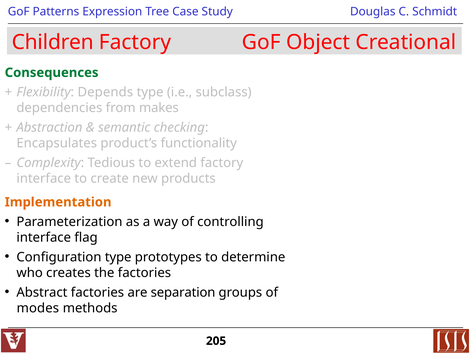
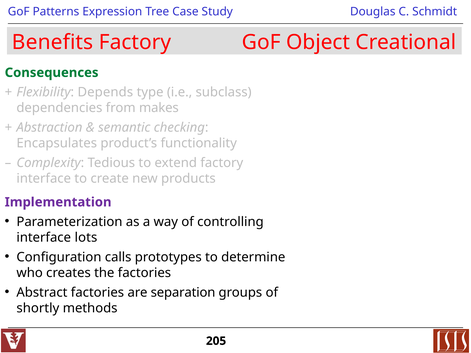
Children: Children -> Benefits (53, 42)
Implementation colour: orange -> purple (58, 202)
flag: flag -> lots (86, 238)
Configuration type: type -> calls (118, 257)
modes: modes -> shortly (38, 308)
